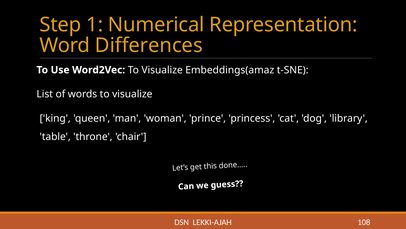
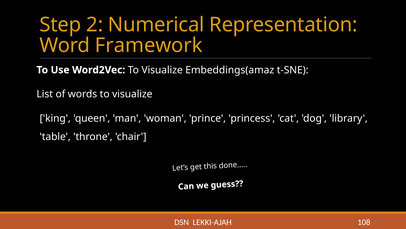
1: 1 -> 2 (95, 25)
Differences: Differences -> Framework (149, 45)
